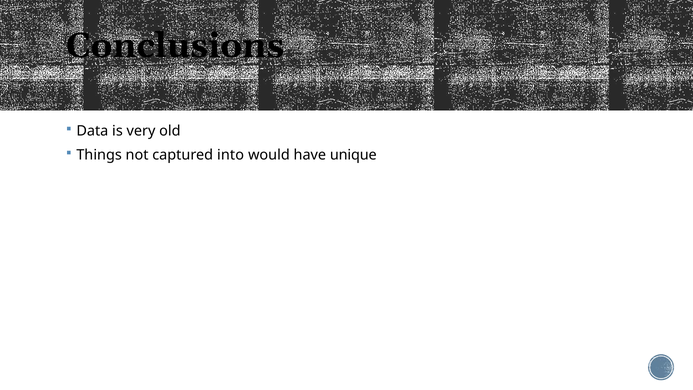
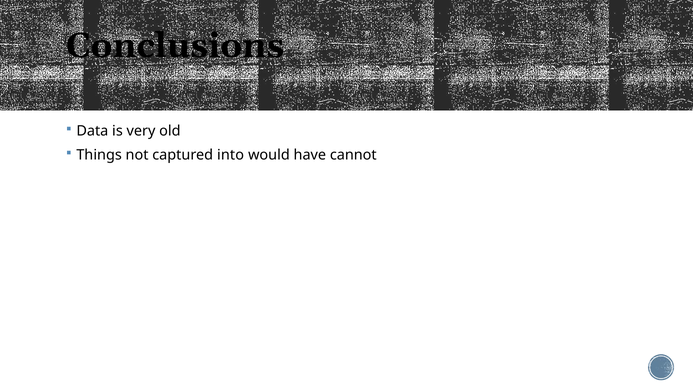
unique: unique -> cannot (353, 155)
